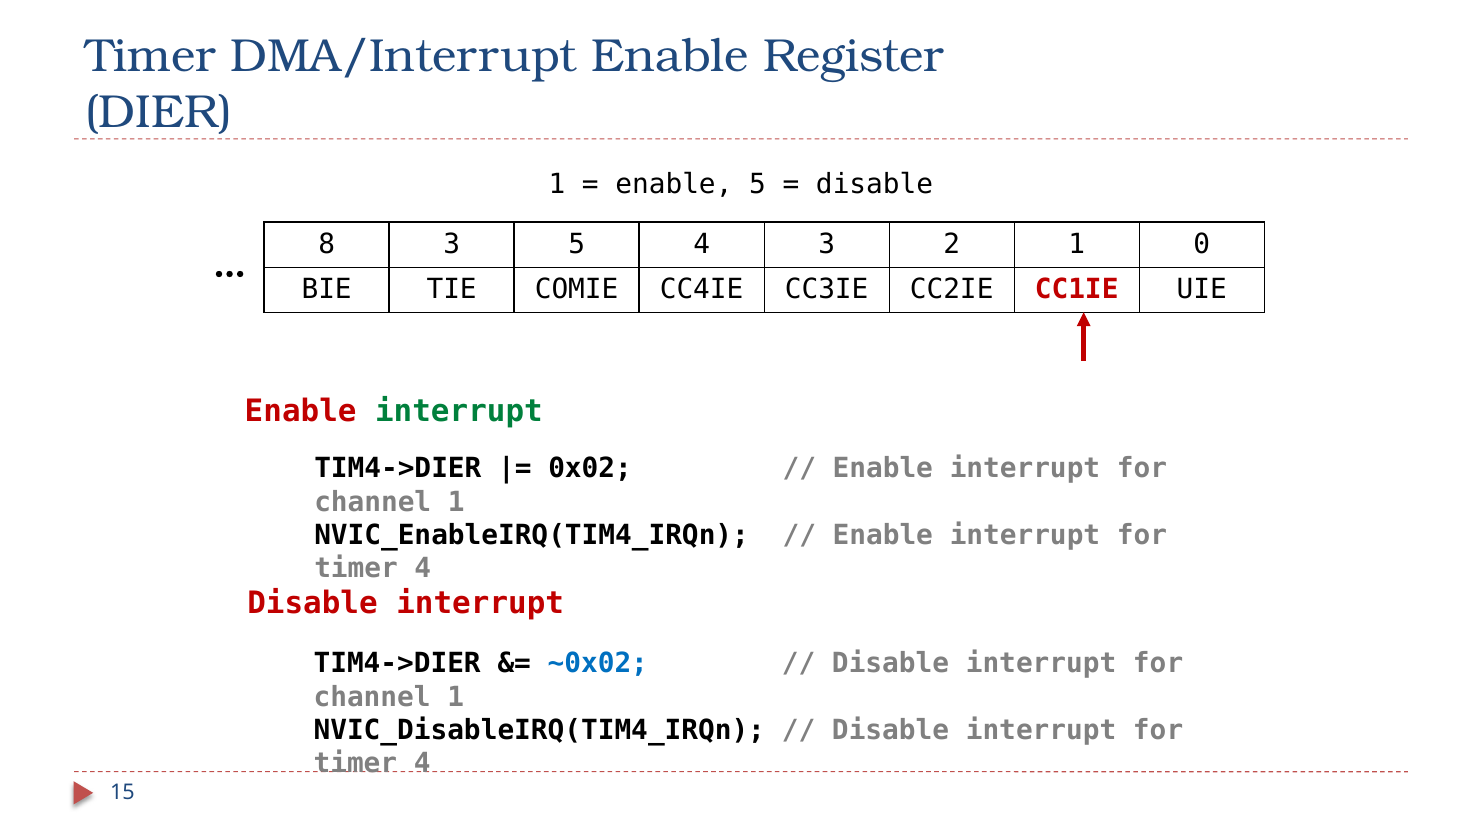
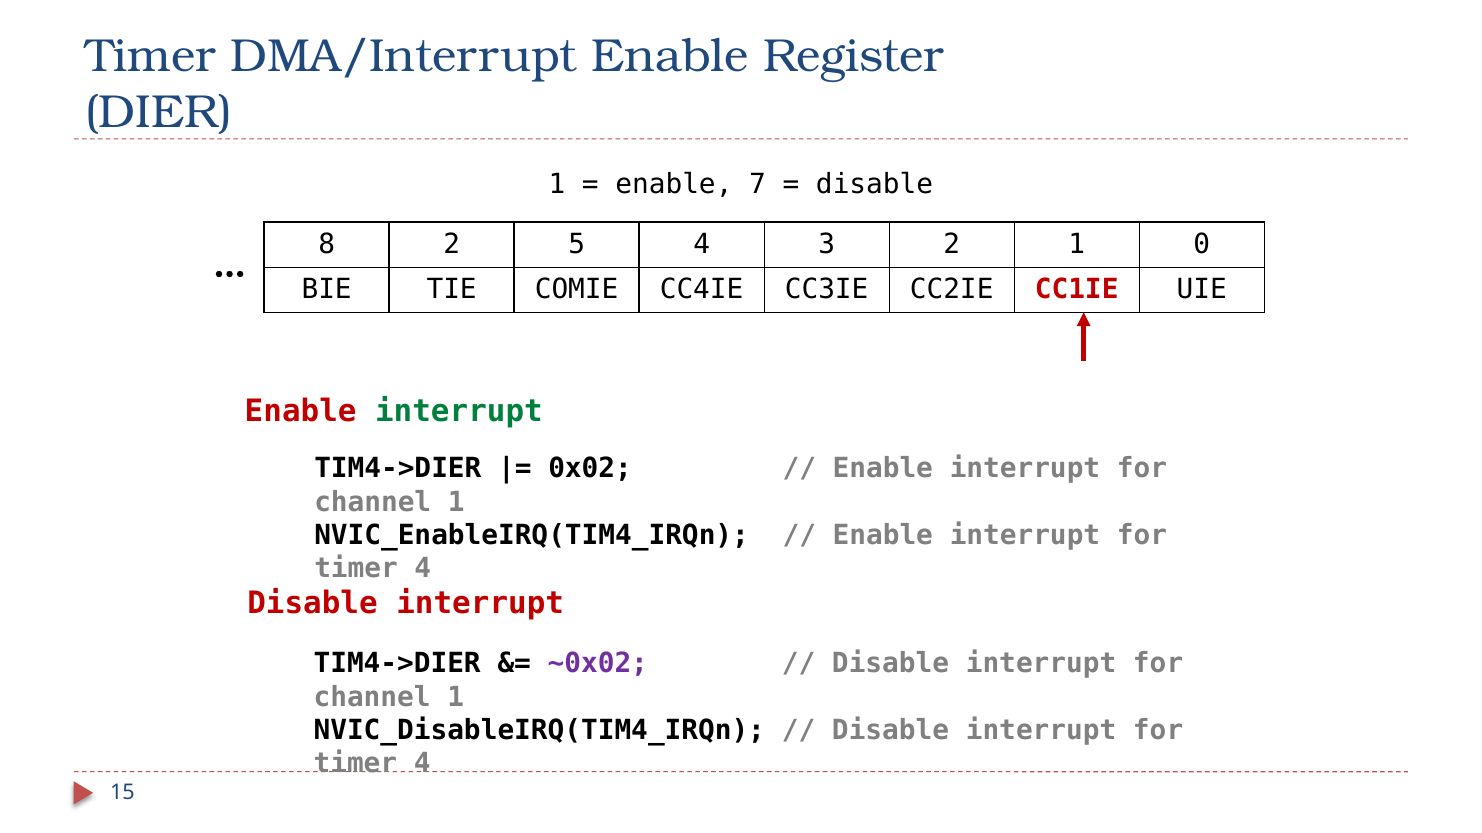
enable 5: 5 -> 7 (758, 185)
8 3: 3 -> 2 (452, 244)
~0x02 colour: blue -> purple (598, 664)
